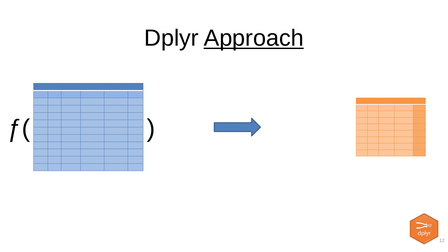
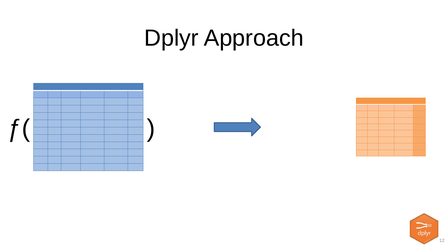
Approach underline: present -> none (254, 38)
